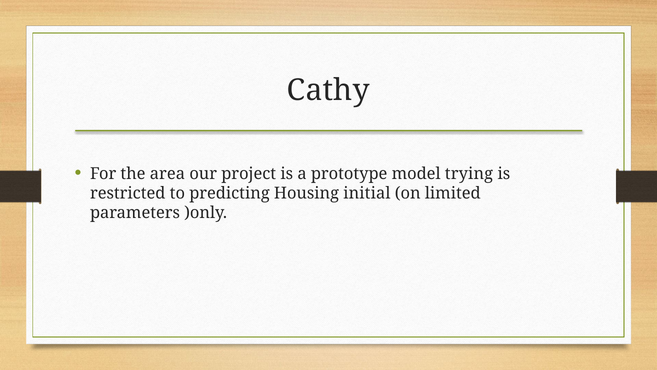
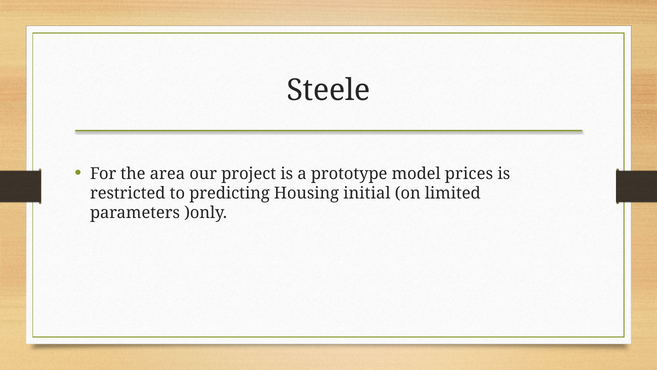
Cathy: Cathy -> Steele (329, 90)
trying: trying -> prices (469, 173)
